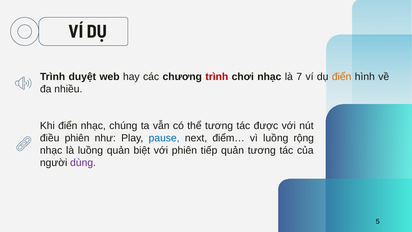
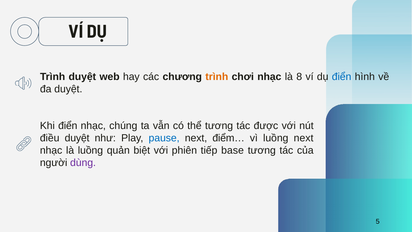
trình colour: red -> orange (217, 77)
7: 7 -> 8 (299, 77)
điển colour: orange -> blue (342, 77)
đa nhiều: nhiều -> duyệt (68, 89)
điều phiên: phiên -> duyệt (77, 138)
luồng rộng: rộng -> next (304, 138)
tiếp quản: quản -> base (233, 150)
